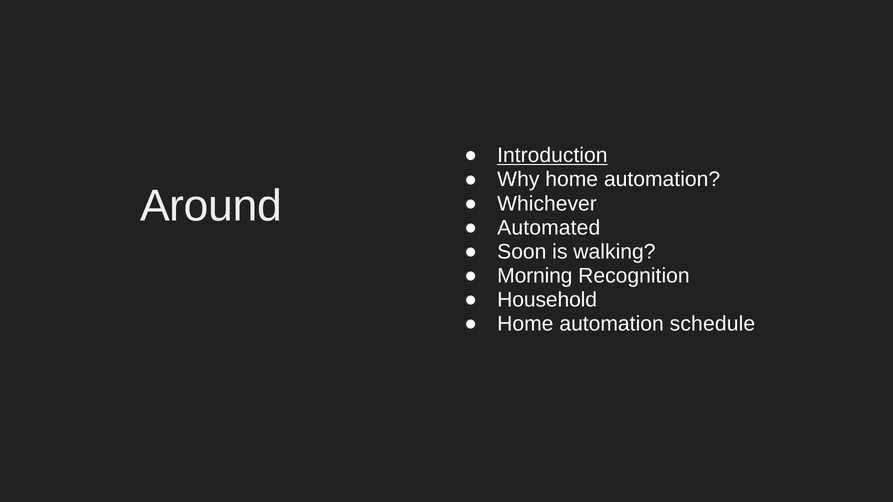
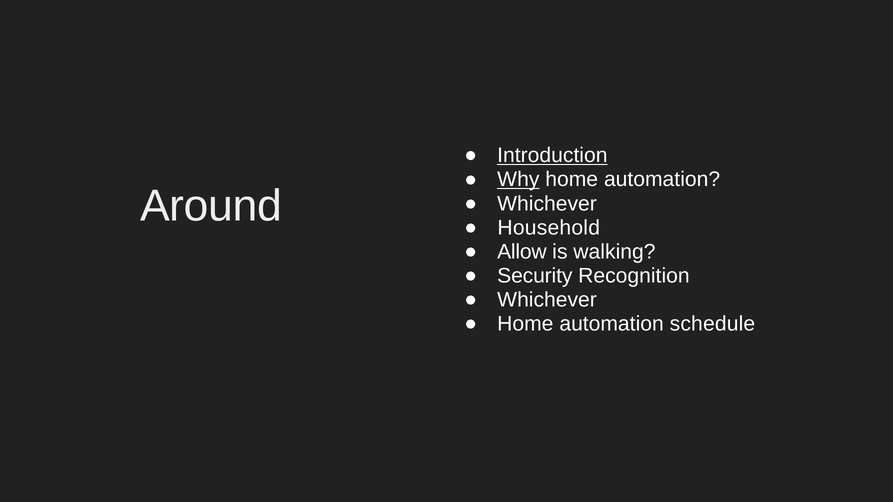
Why underline: none -> present (518, 180)
Automated: Automated -> Household (549, 228)
Soon: Soon -> Allow (522, 252)
Morning: Morning -> Security (535, 276)
Household: Household -> Whichever (547, 300)
